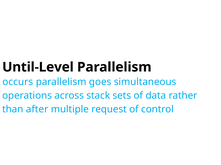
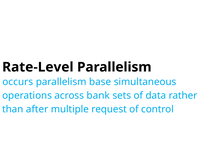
Until-Level: Until-Level -> Rate-Level (38, 67)
goes: goes -> base (100, 82)
stack: stack -> bank (98, 96)
